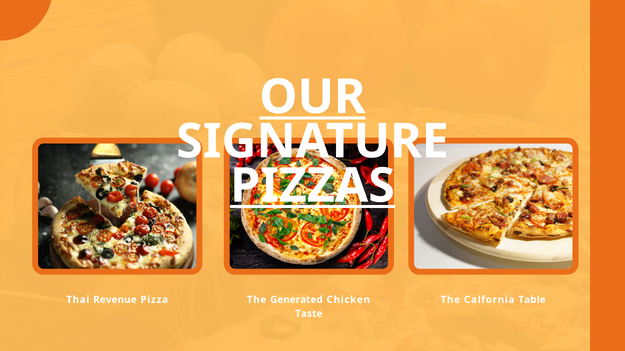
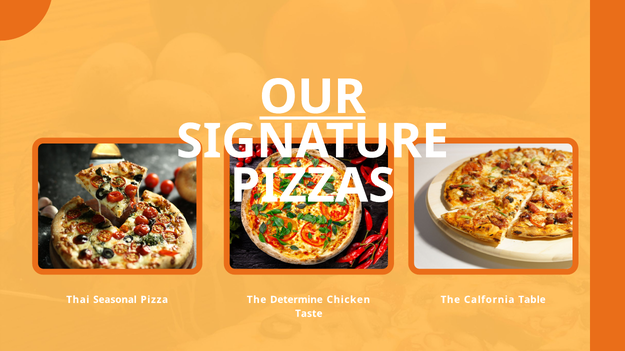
PIZZAS underline: present -> none (313, 186)
Revenue: Revenue -> Seasonal (115, 300)
Generated: Generated -> Determine (296, 300)
